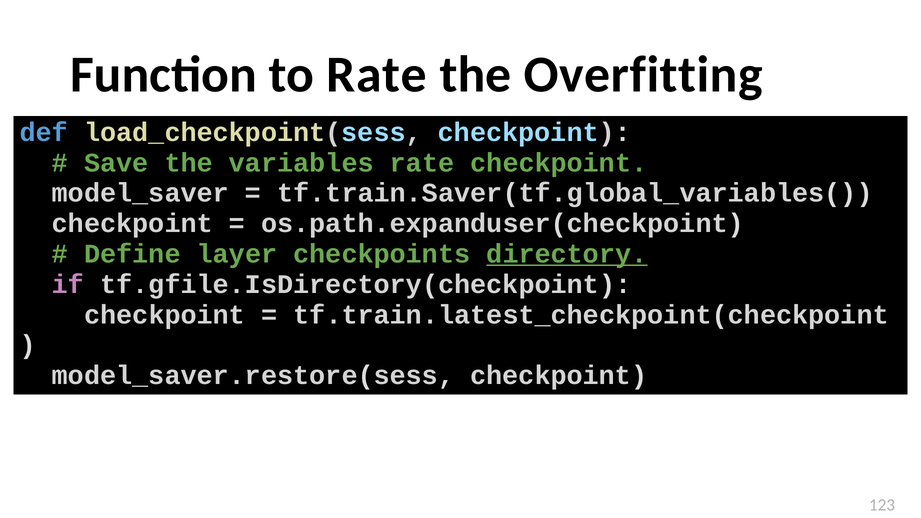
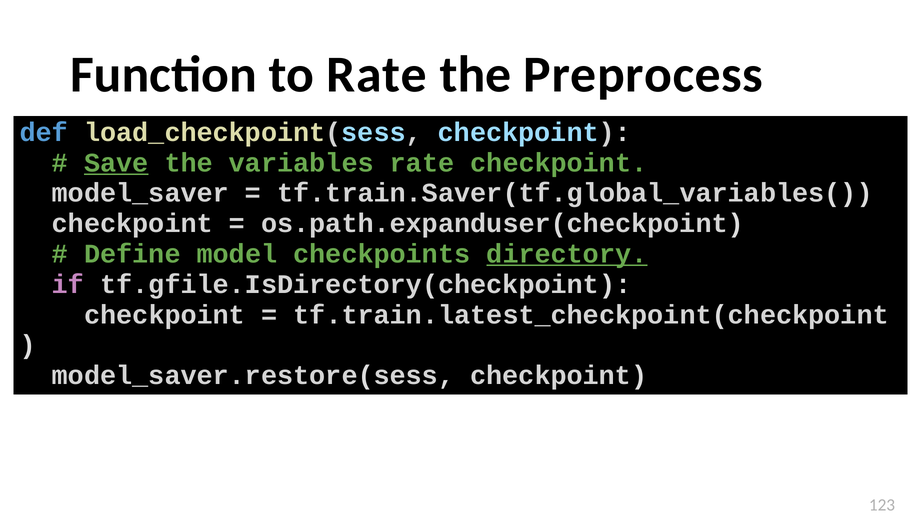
Overfitting: Overfitting -> Preprocess (643, 75)
Save underline: none -> present (116, 163)
layer: layer -> model (237, 254)
